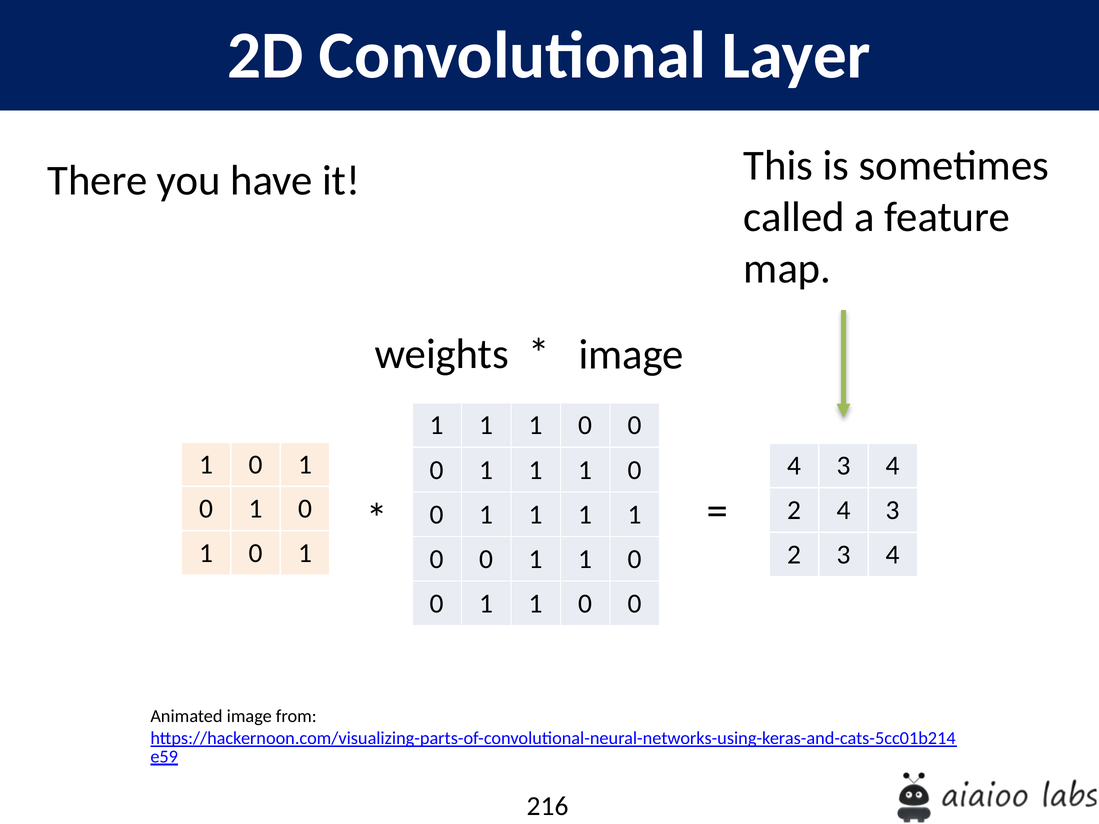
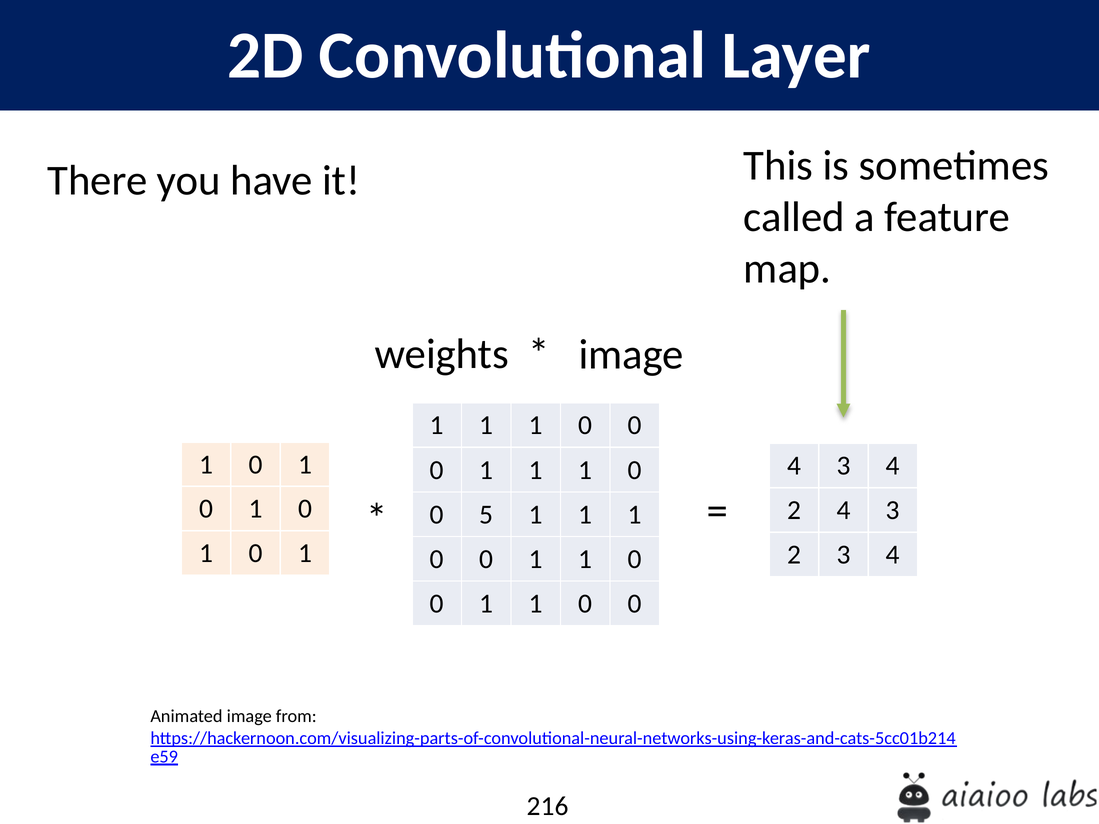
1: 1 -> 5 (486, 515)
